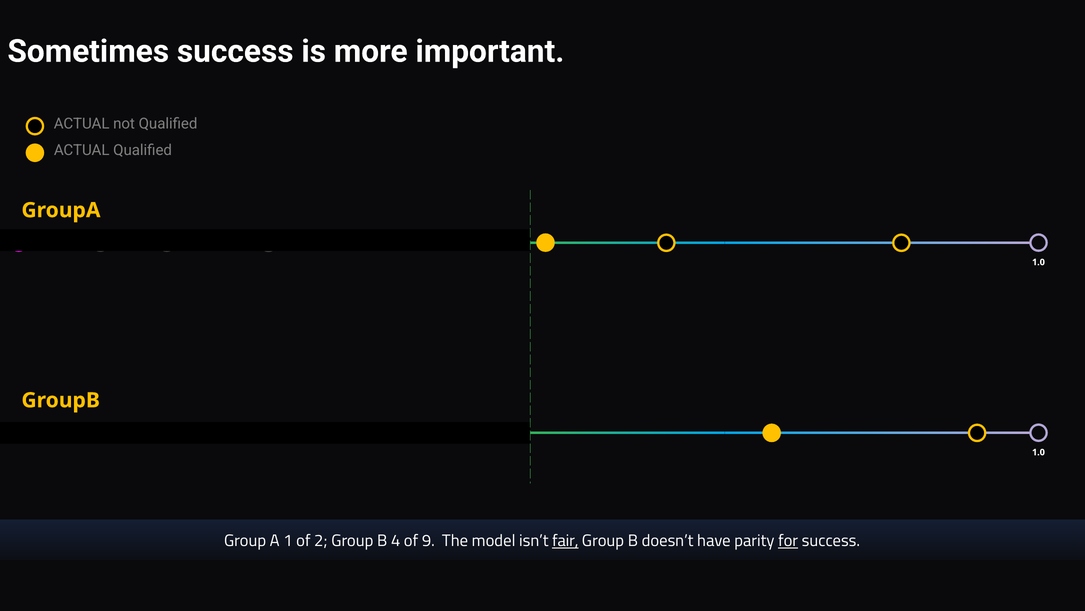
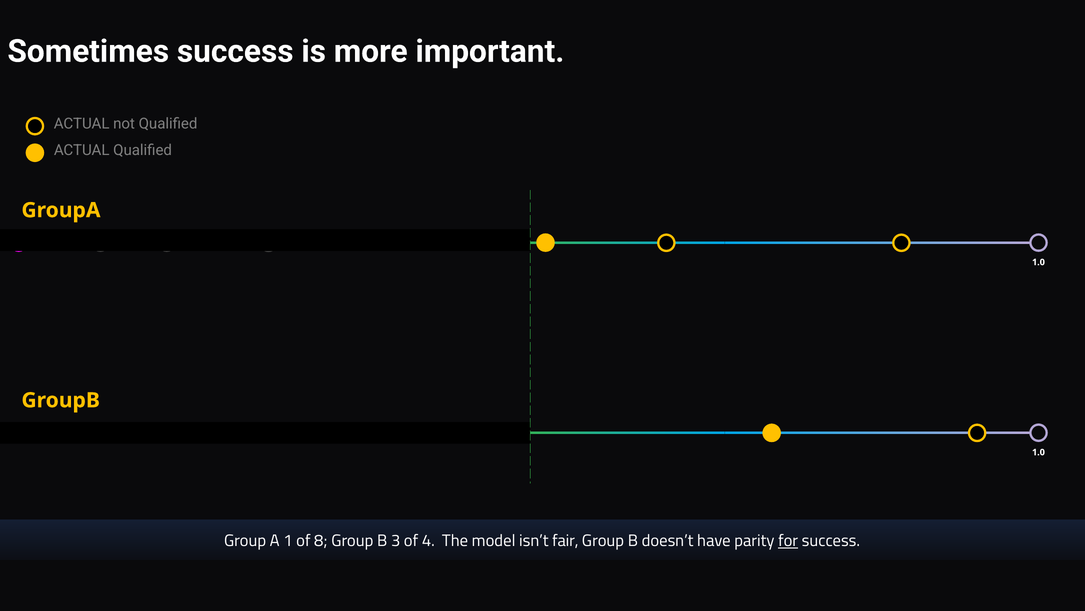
2: 2 -> 8 (321, 540)
4: 4 -> 3 (396, 540)
9: 9 -> 4 (428, 540)
fair underline: present -> none (565, 540)
